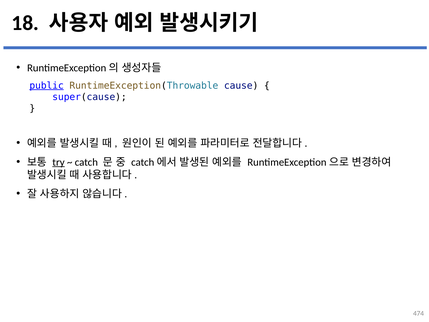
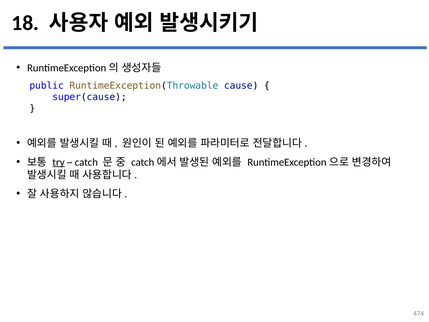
public underline: present -> none (47, 86)
